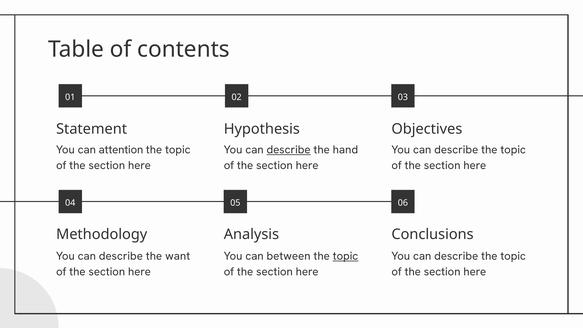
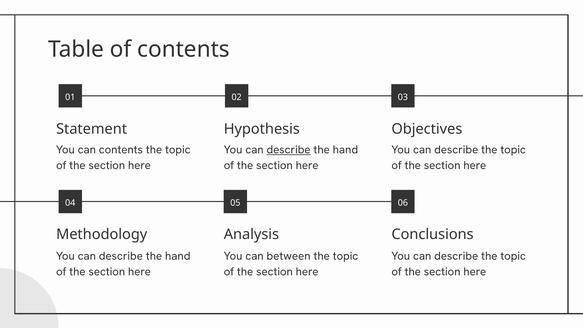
can attention: attention -> contents (121, 150)
want: want -> hand (178, 256)
topic underline: present -> none (345, 256)
